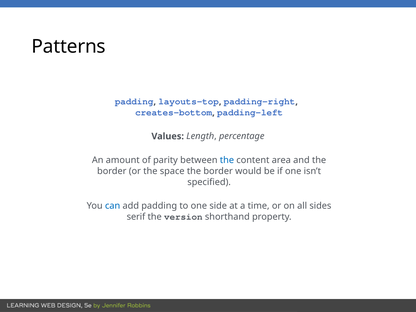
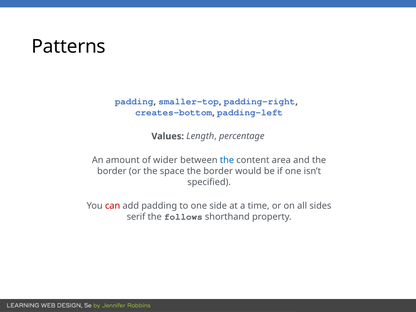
layouts-top: layouts-top -> smaller-top (189, 102)
parity: parity -> wider (165, 160)
can colour: blue -> red (113, 206)
version: version -> follows (183, 217)
